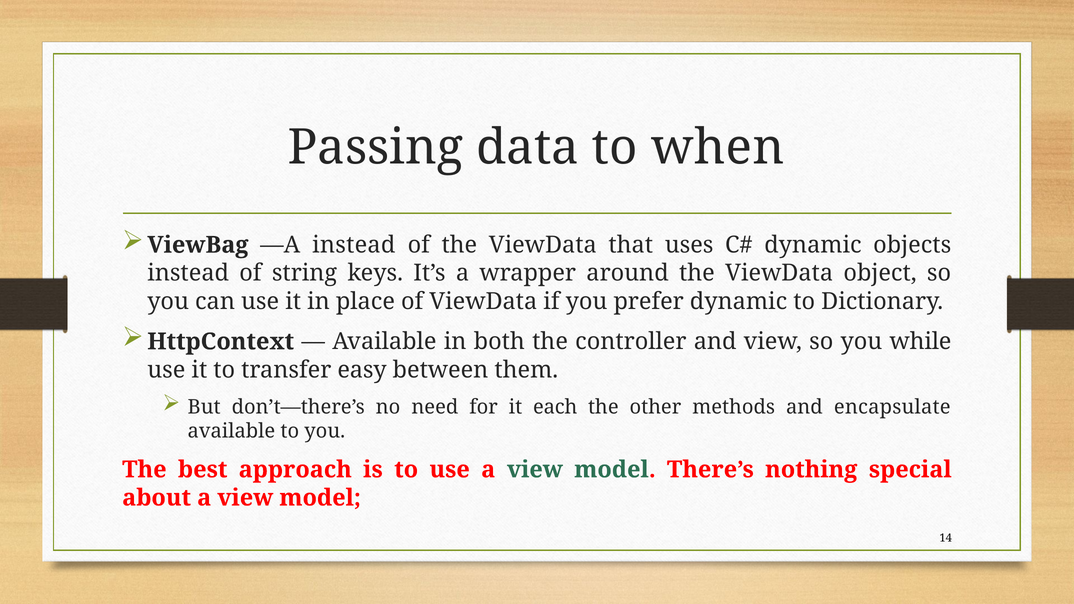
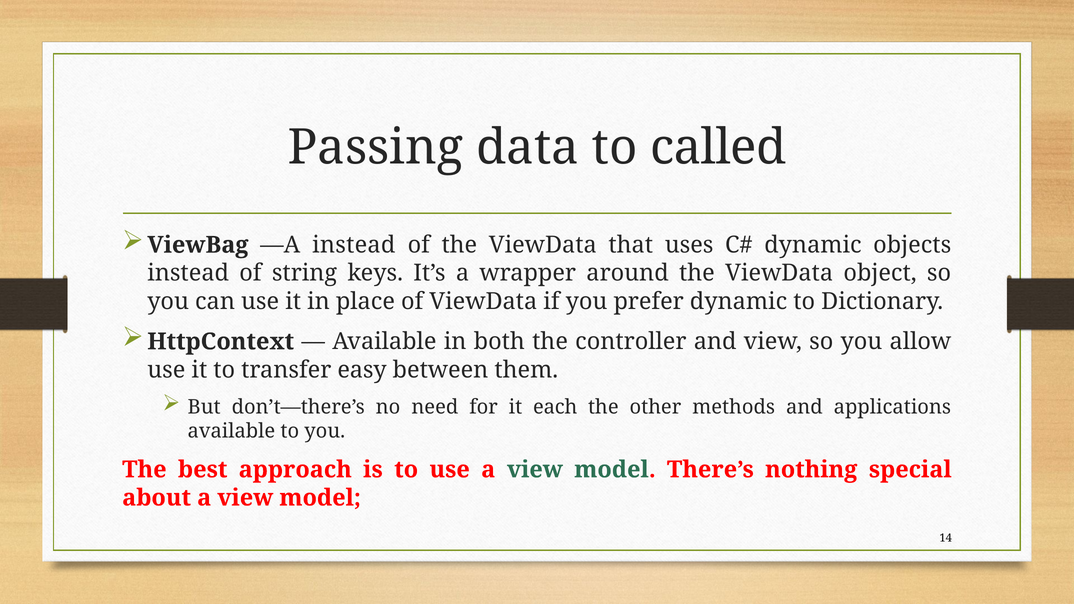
when: when -> called (718, 147)
while: while -> allow (920, 342)
encapsulate: encapsulate -> applications (892, 407)
